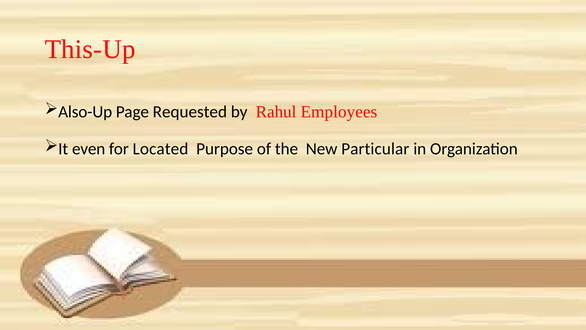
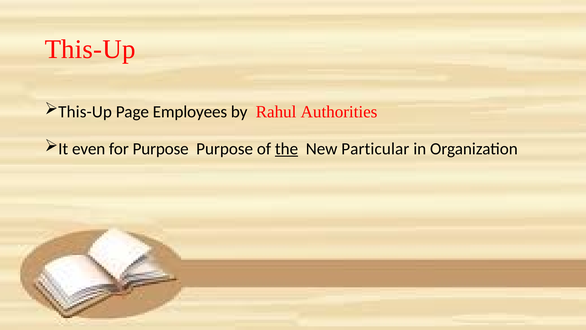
Also-Up: Also-Up -> This-Up (85, 112)
Requested: Requested -> Employees (190, 112)
Employees: Employees -> Authorities (339, 112)
for Located: Located -> Purpose (161, 149)
the underline: none -> present (287, 149)
